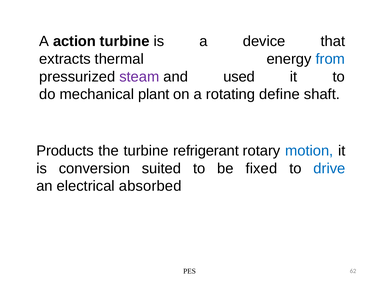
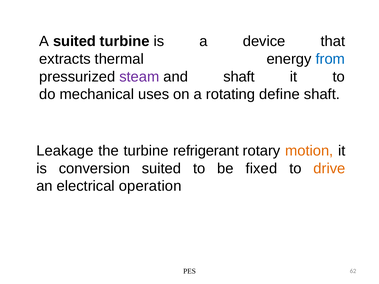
A action: action -> suited (74, 41)
and used: used -> shaft (239, 77)
plant: plant -> uses (154, 94)
Products: Products -> Leakage (65, 151)
motion colour: blue -> orange (309, 151)
drive colour: blue -> orange (329, 169)
absorbed: absorbed -> operation (150, 186)
